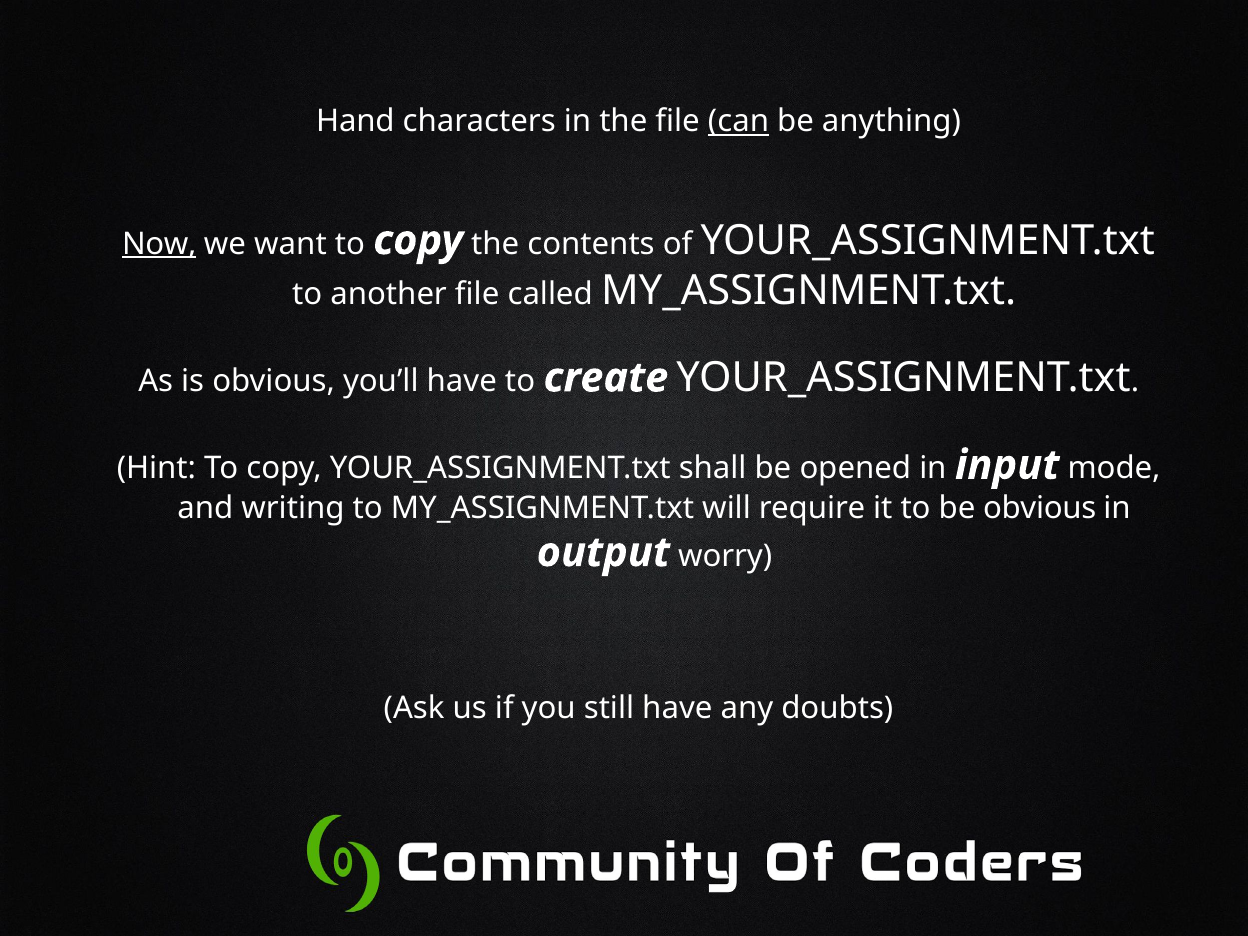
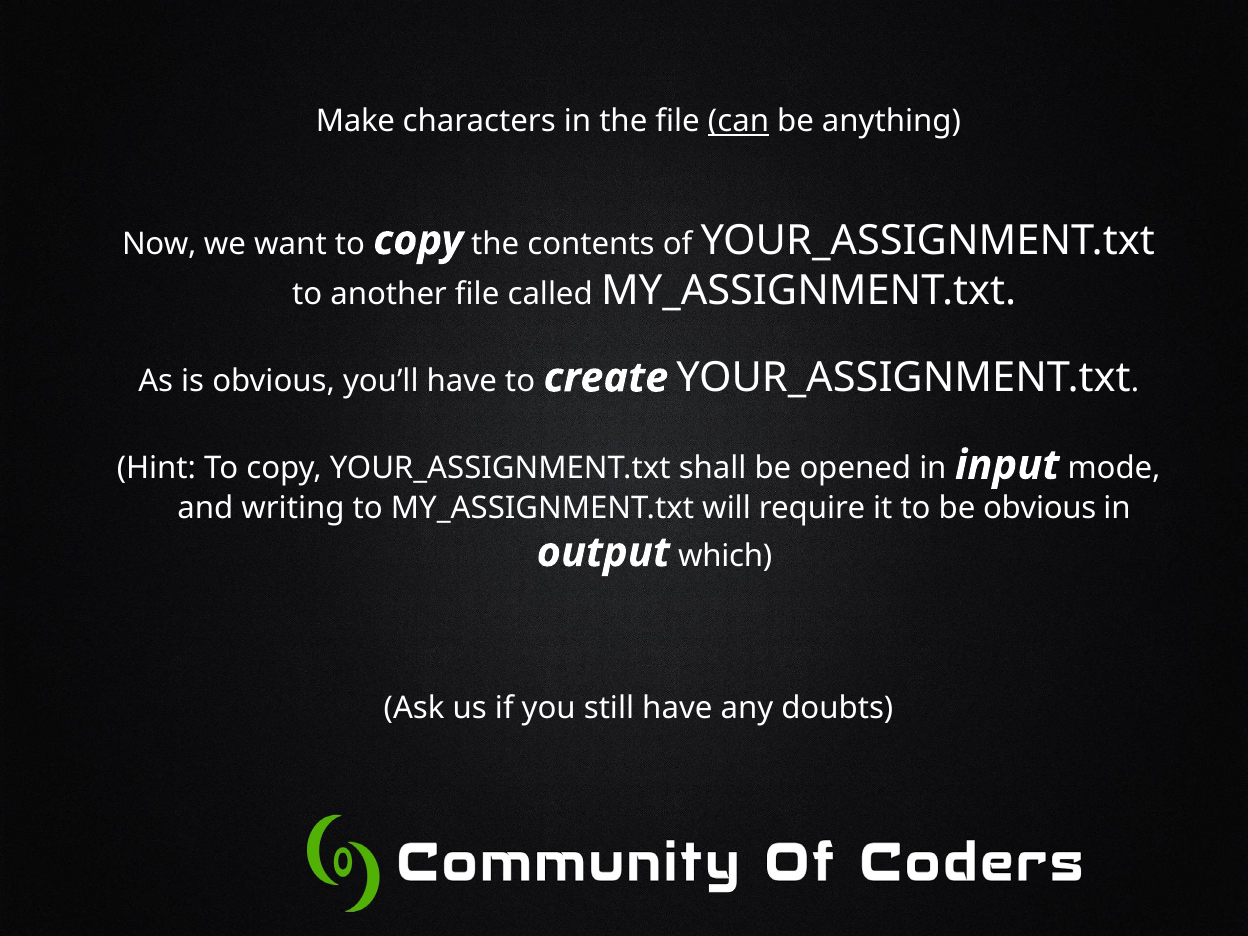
Hand: Hand -> Make (355, 121)
Now underline: present -> none (159, 244)
worry: worry -> which (725, 556)
